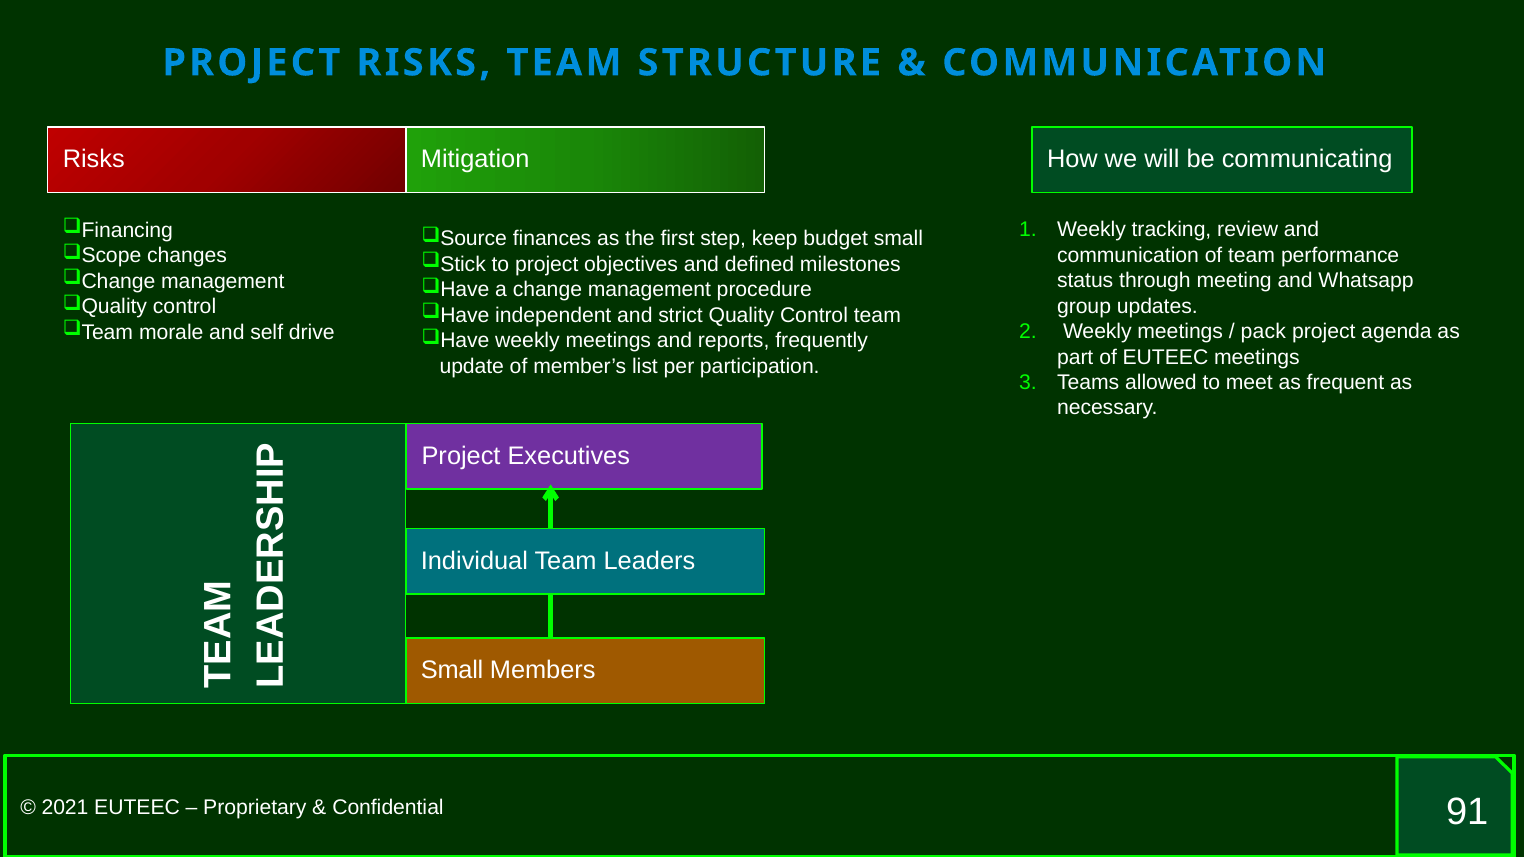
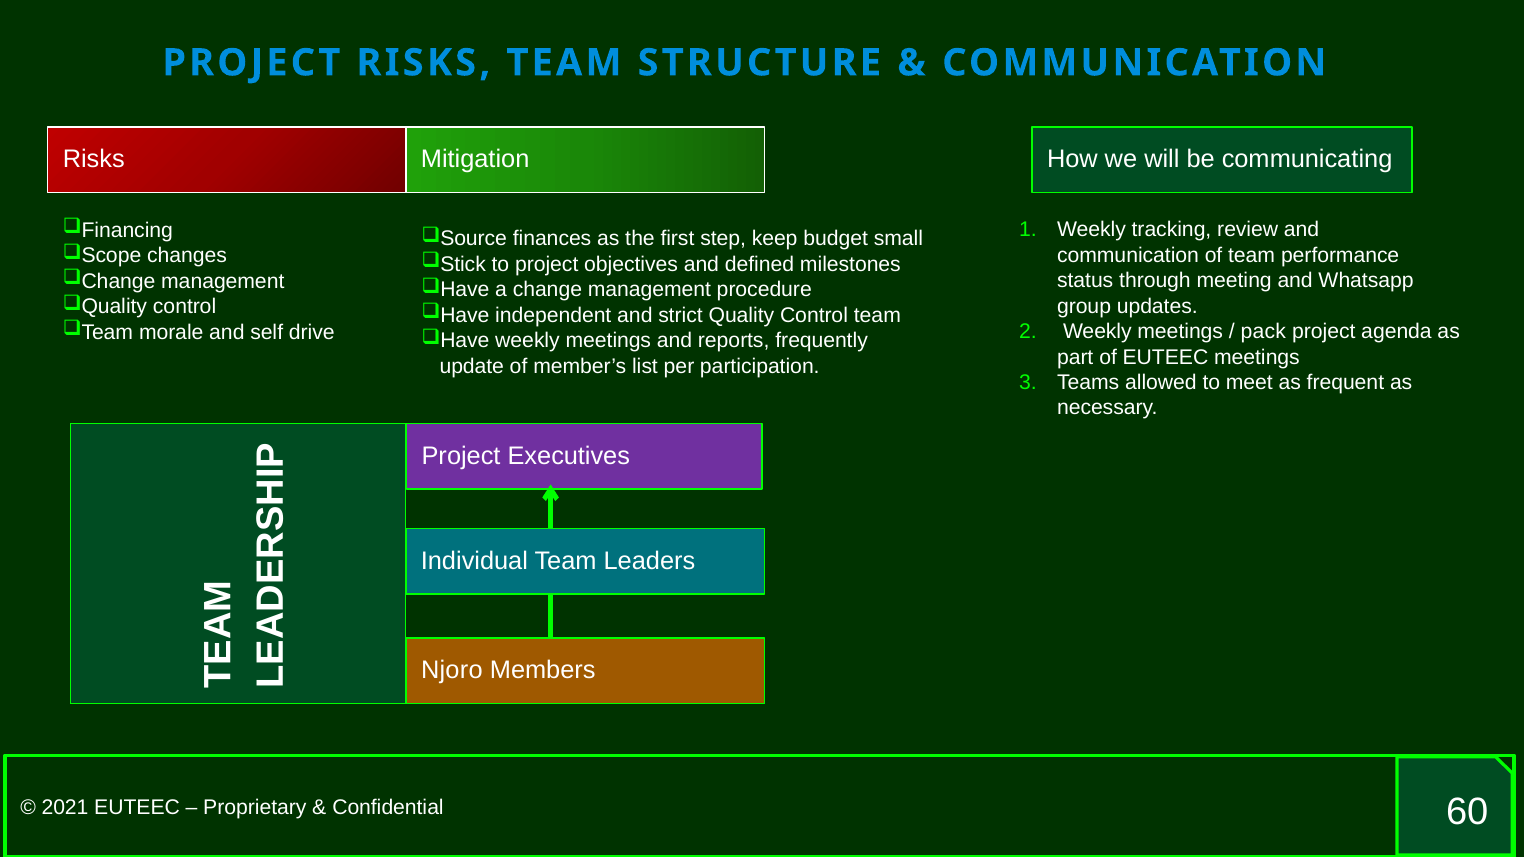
Small: Small -> Njoro (452, 670)
91: 91 -> 60 (1467, 813)
